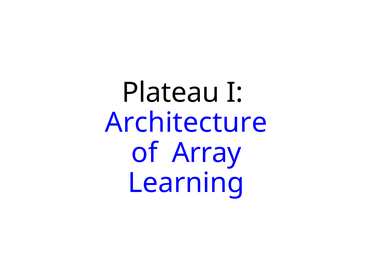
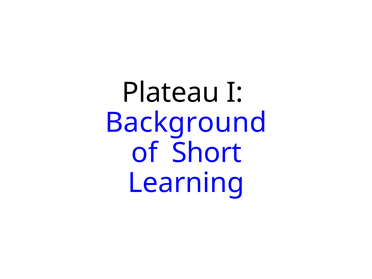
Architecture: Architecture -> Background (186, 123)
Array: Array -> Short (207, 153)
